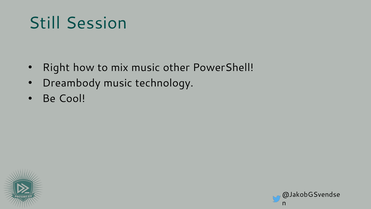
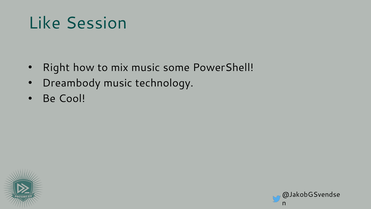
Still: Still -> Like (45, 23)
other: other -> some (176, 67)
